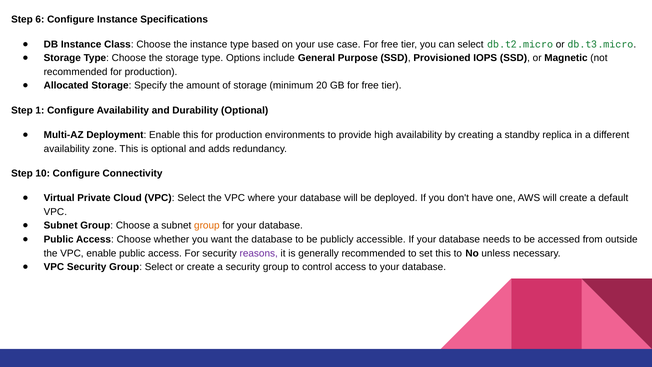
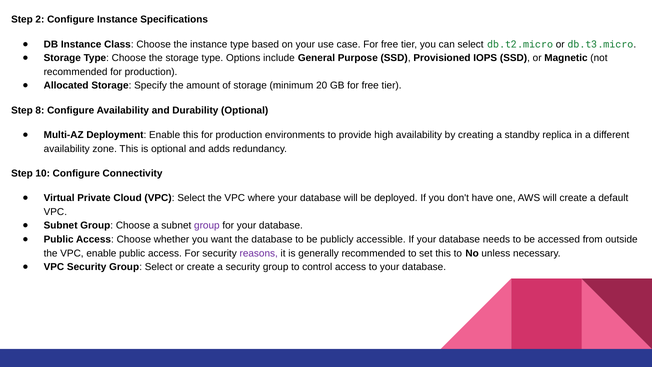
6: 6 -> 2 (40, 20)
1: 1 -> 8 (40, 110)
group colour: orange -> purple (207, 226)
